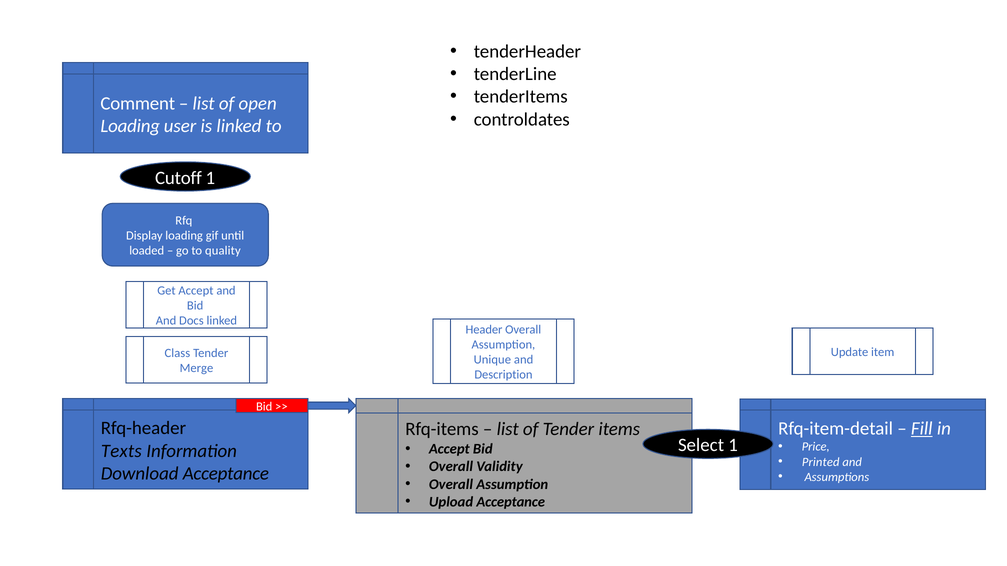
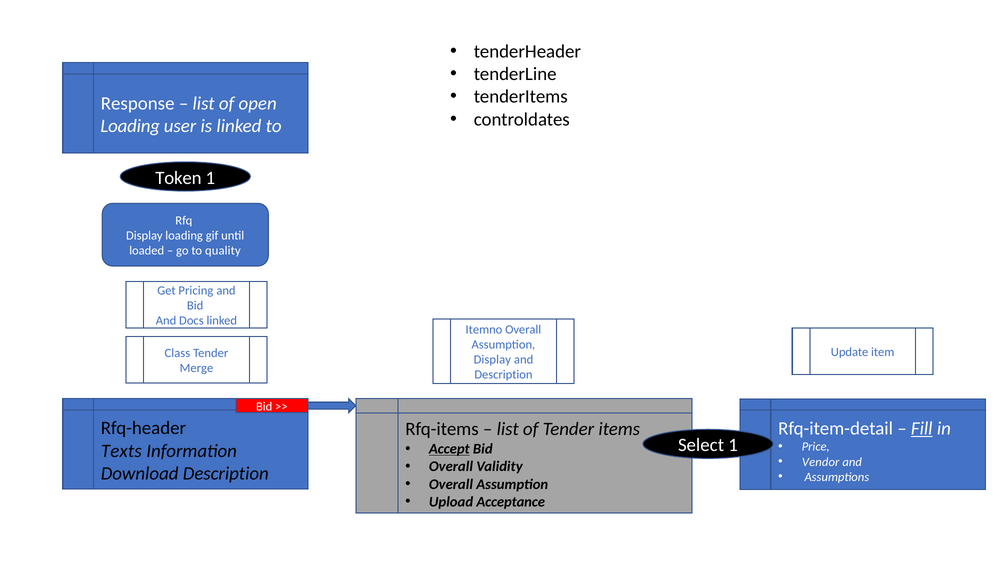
Comment: Comment -> Response (138, 104)
Cutoff: Cutoff -> Token (178, 178)
Get Accept: Accept -> Pricing (196, 291)
Header: Header -> Itemno (484, 330)
Unique: Unique -> Display (492, 360)
Accept underline: none -> present (449, 449)
Printed: Printed -> Vendor (821, 462)
Download Acceptance: Acceptance -> Description (226, 474)
